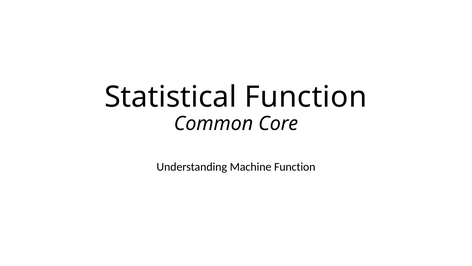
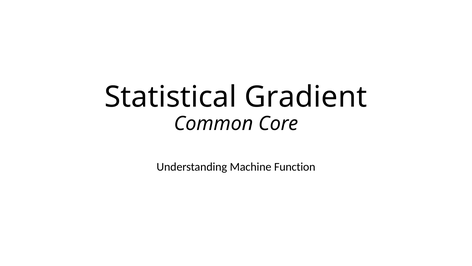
Statistical Function: Function -> Gradient (306, 97)
